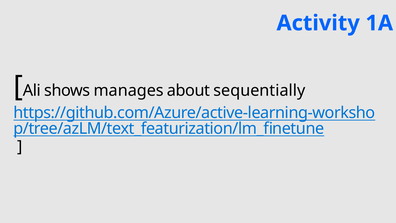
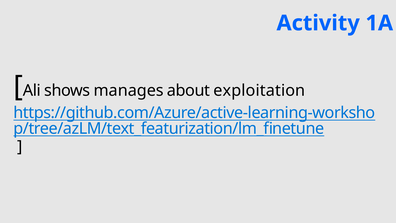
sequentially: sequentially -> exploitation (259, 90)
